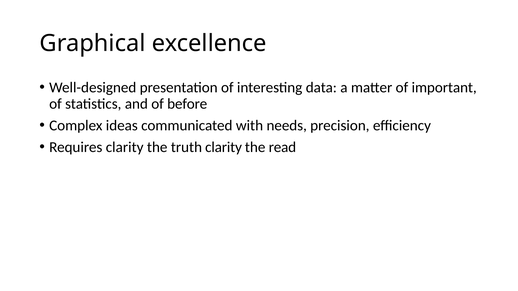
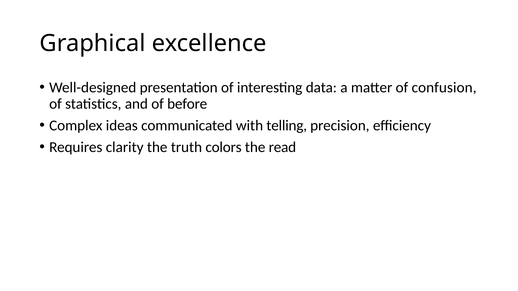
important: important -> confusion (444, 88)
needs: needs -> telling (287, 126)
truth clarity: clarity -> colors (224, 147)
